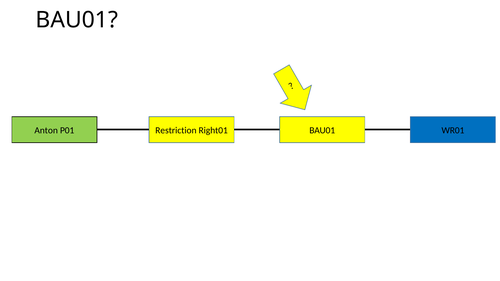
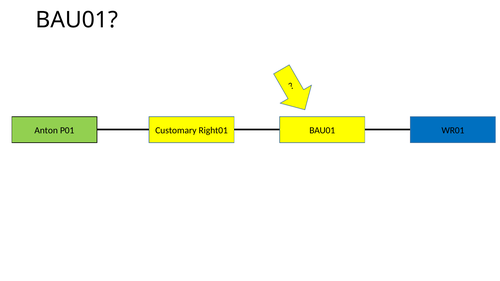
Restriction: Restriction -> Customary (176, 130)
